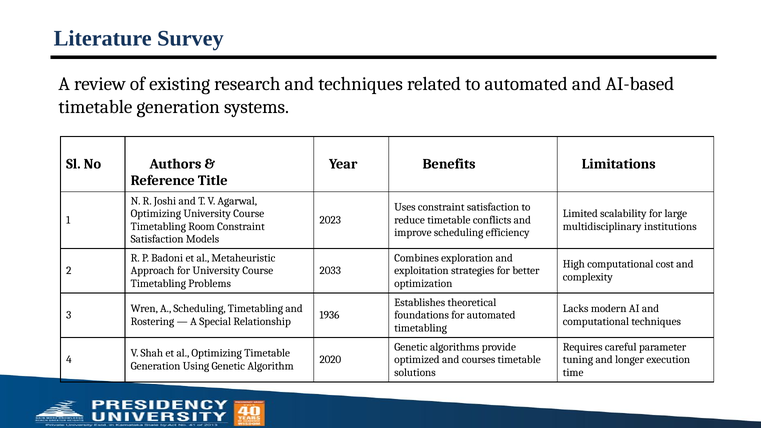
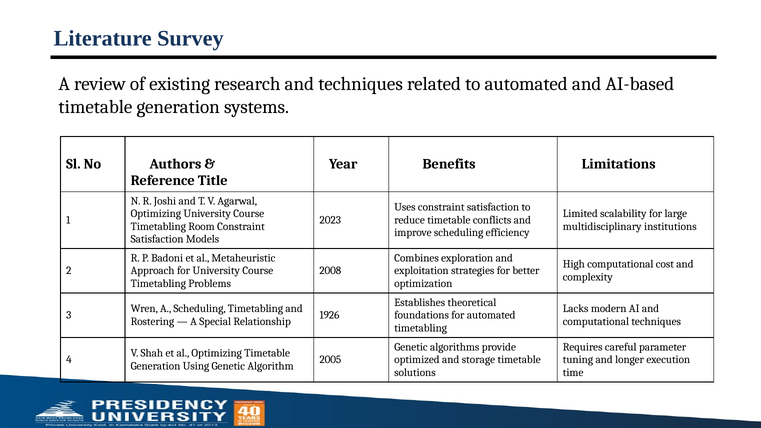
2033: 2033 -> 2008 (330, 271)
1936: 1936 -> 1926 (330, 315)
2020: 2020 -> 2005 (330, 360)
courses: courses -> storage (478, 360)
